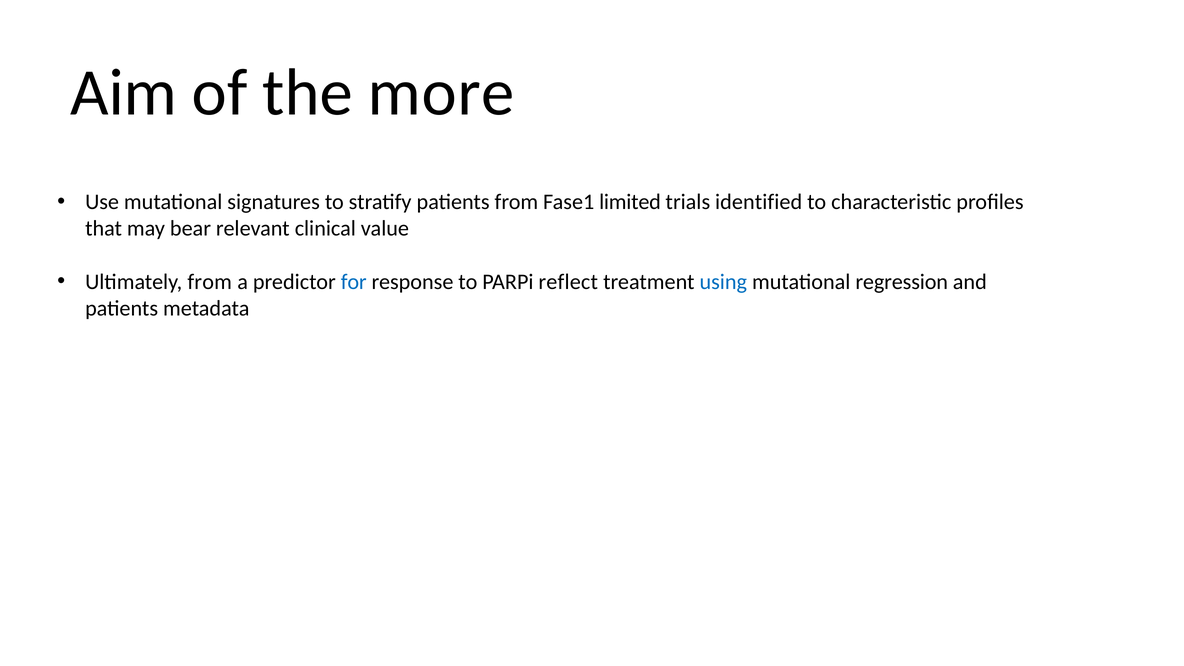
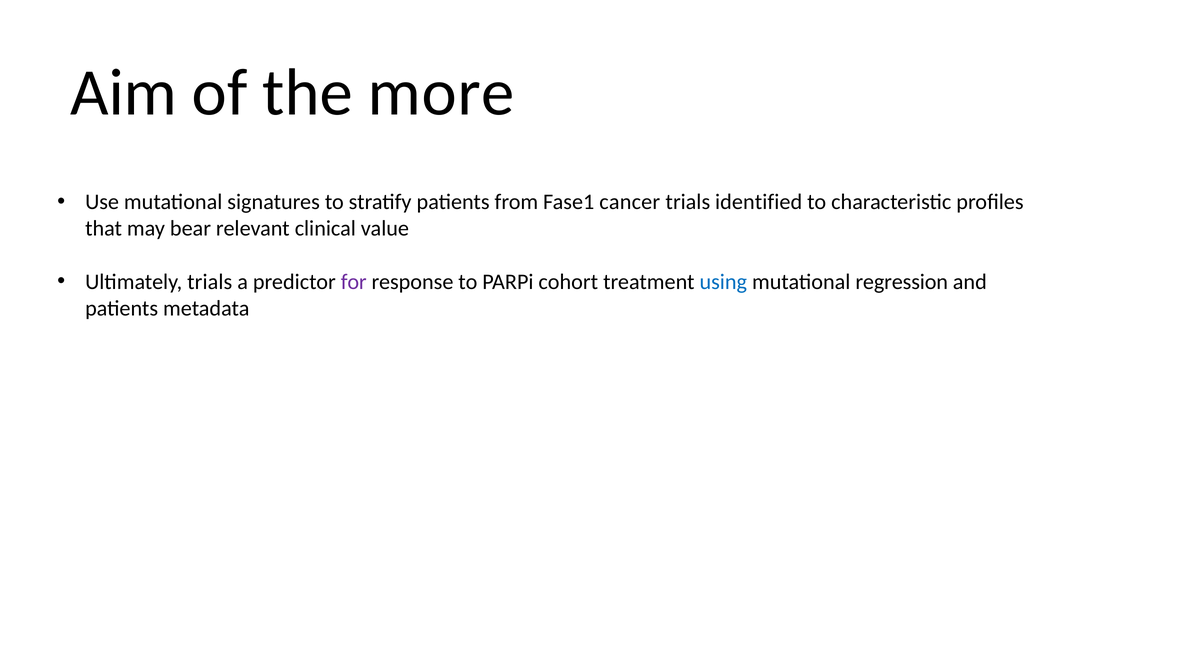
limited: limited -> cancer (630, 202)
Ultimately from: from -> trials (210, 282)
for colour: blue -> purple (354, 282)
reflect: reflect -> cohort (568, 282)
